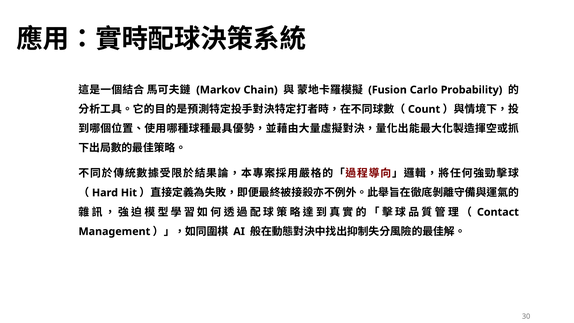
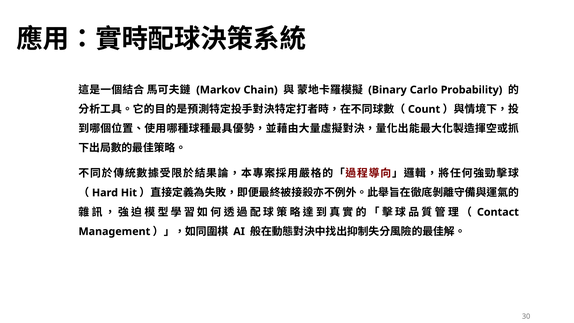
Fusion: Fusion -> Binary (387, 90)
